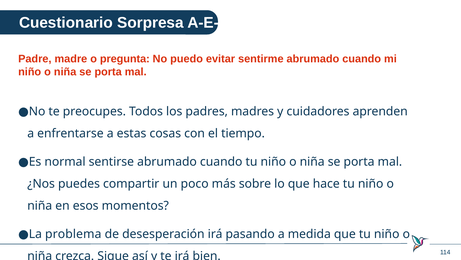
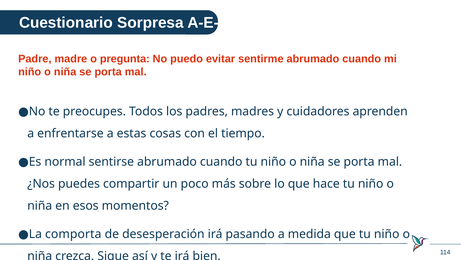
problema: problema -> comporta (73, 234)
